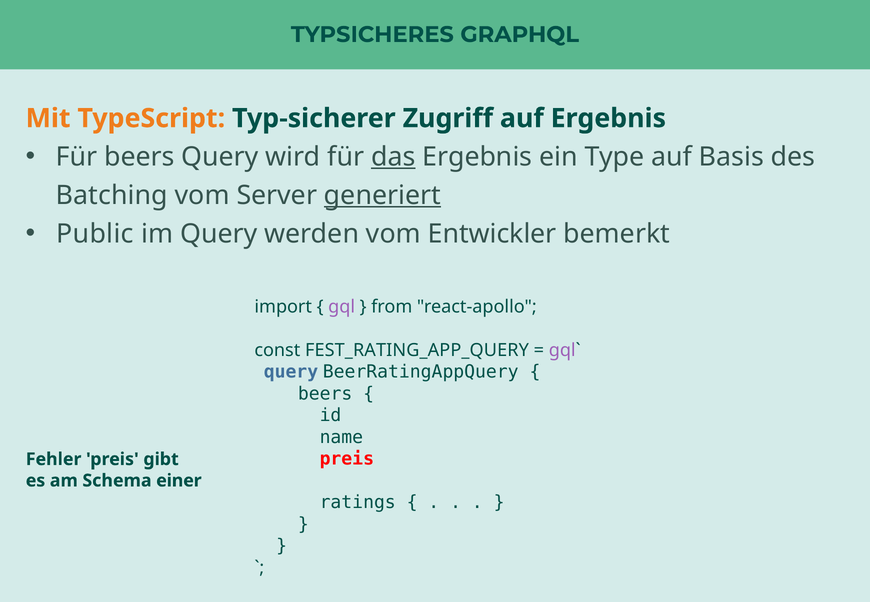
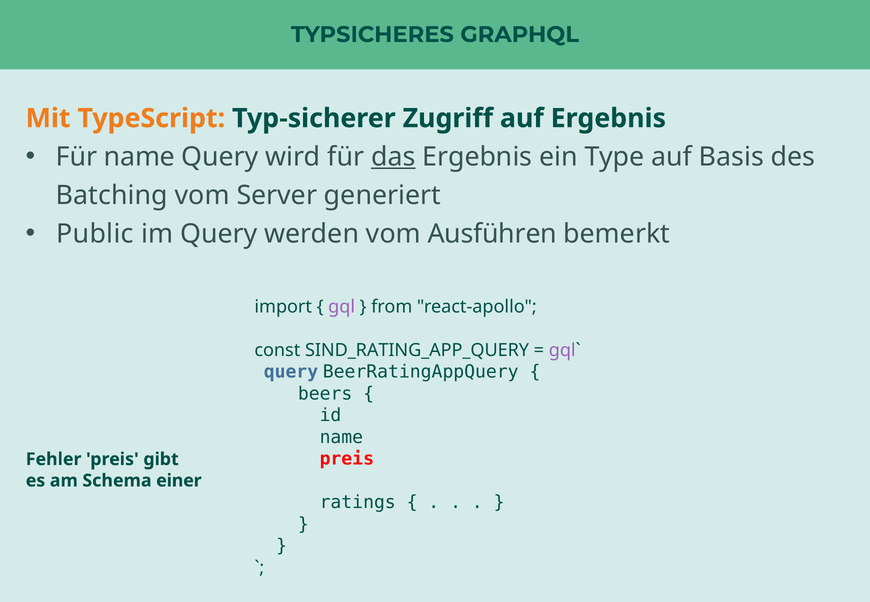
Für beers: beers -> name (139, 157)
generiert underline: present -> none (382, 195)
Entwickler: Entwickler -> Ausführen (492, 234)
FEST_RATING_APP_QUERY: FEST_RATING_APP_QUERY -> SIND_RATING_APP_QUERY (417, 350)
